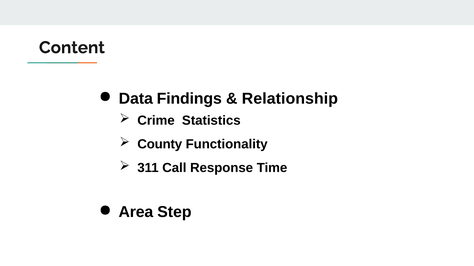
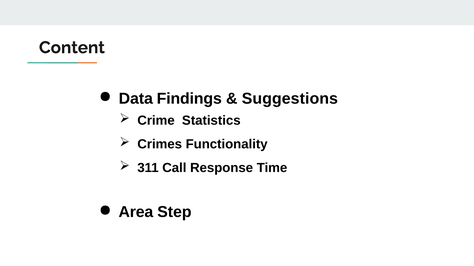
Relationship: Relationship -> Suggestions (290, 99)
County: County -> Crimes (160, 145)
